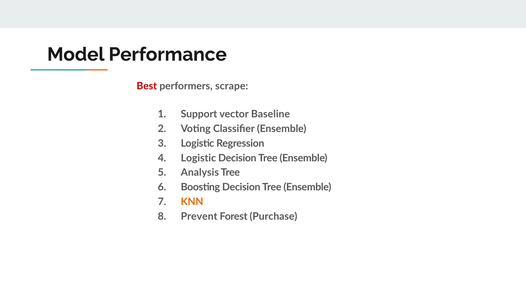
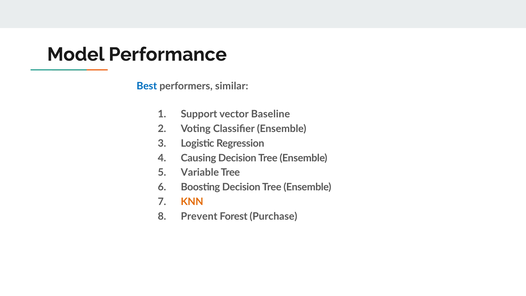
Best colour: red -> blue (147, 86)
scrape: scrape -> similar (232, 86)
Logistic: Logistic -> Causing (198, 158)
Analysis: Analysis -> Variable (200, 173)
